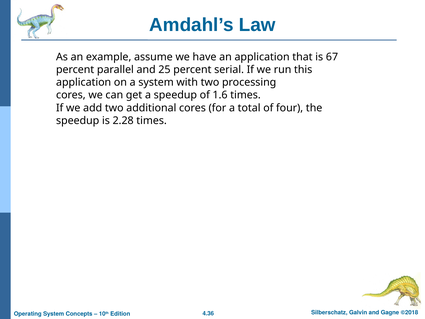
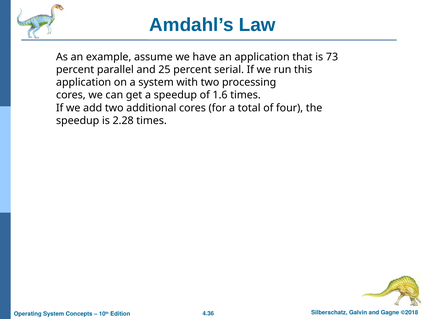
67: 67 -> 73 (332, 57)
